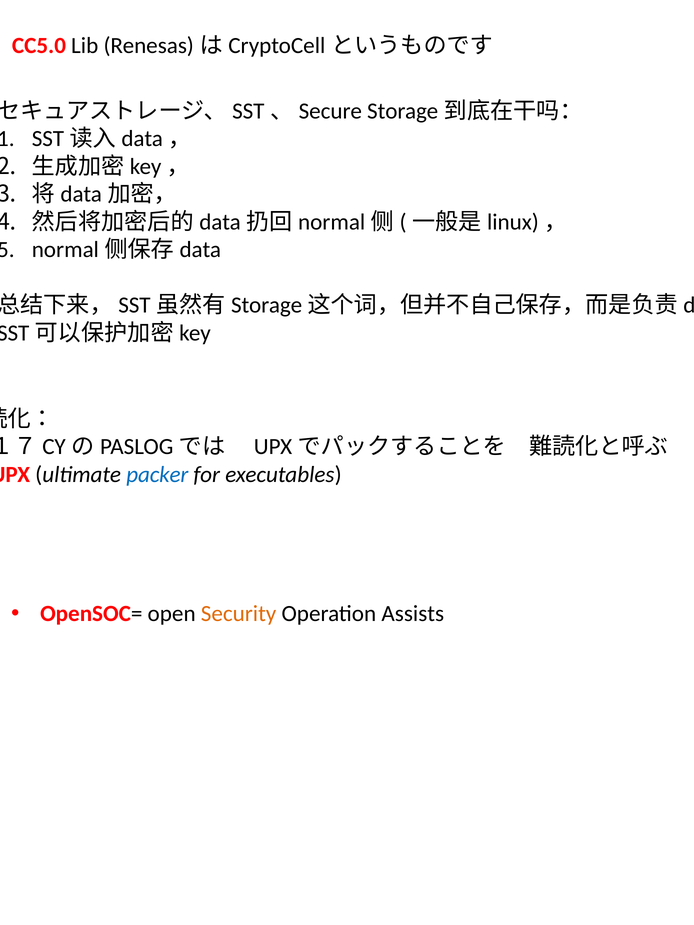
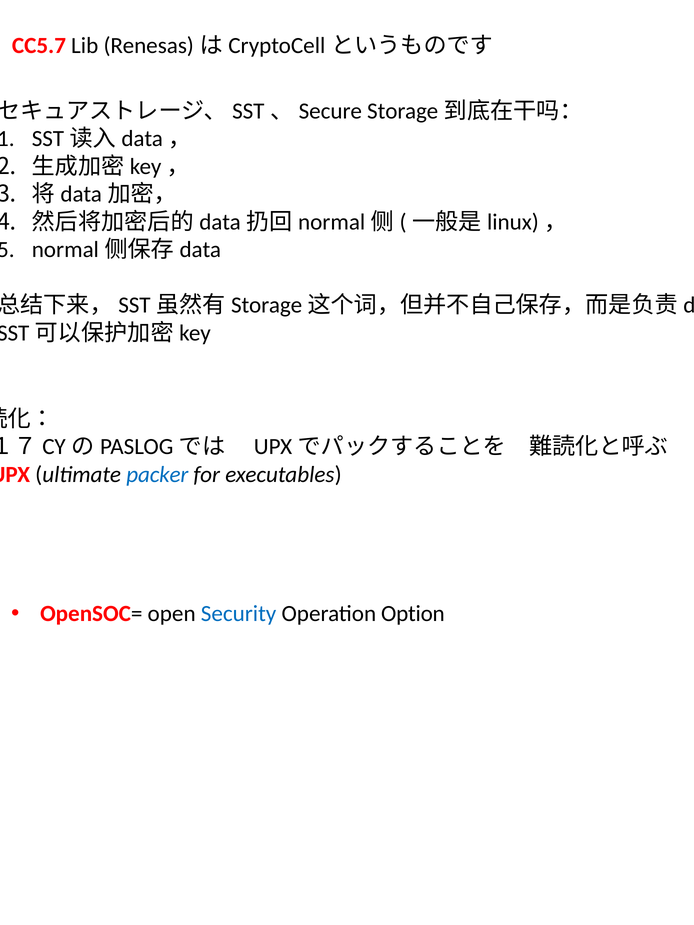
CC5.0: CC5.0 -> CC5.7 (39, 45)
Security colour: orange -> blue (239, 614)
Assists: Assists -> Option (413, 614)
